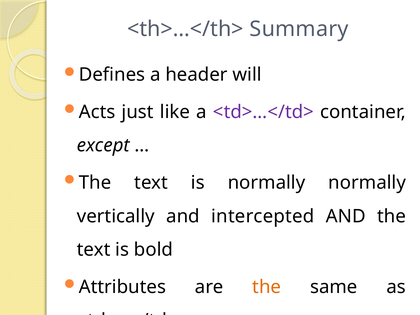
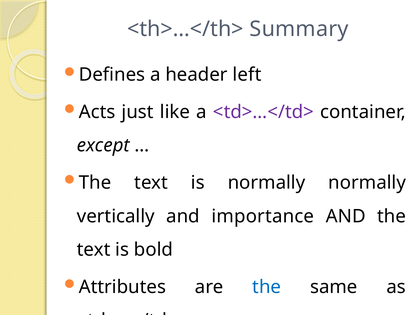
will: will -> left (247, 75)
intercepted: intercepted -> importance (263, 216)
the colour: orange -> blue (267, 287)
